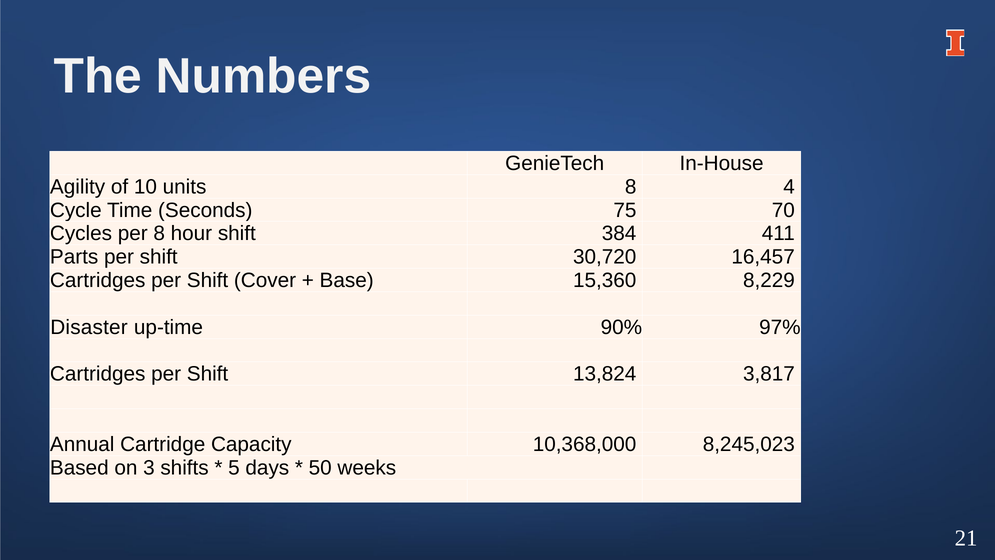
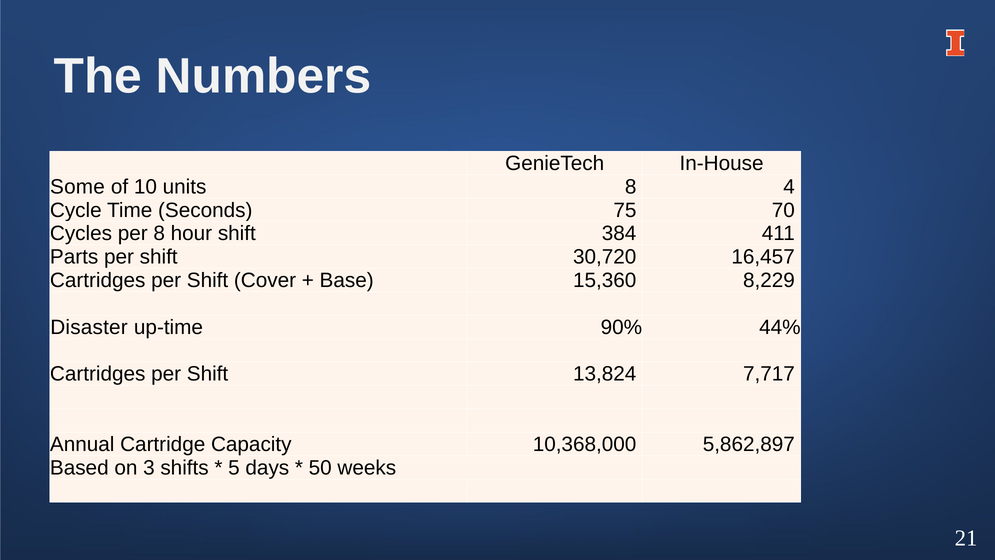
Agility: Agility -> Some (77, 187)
97%: 97% -> 44% (780, 327)
3,817: 3,817 -> 7,717 (769, 374)
8,245,023: 8,245,023 -> 5,862,897 (749, 444)
